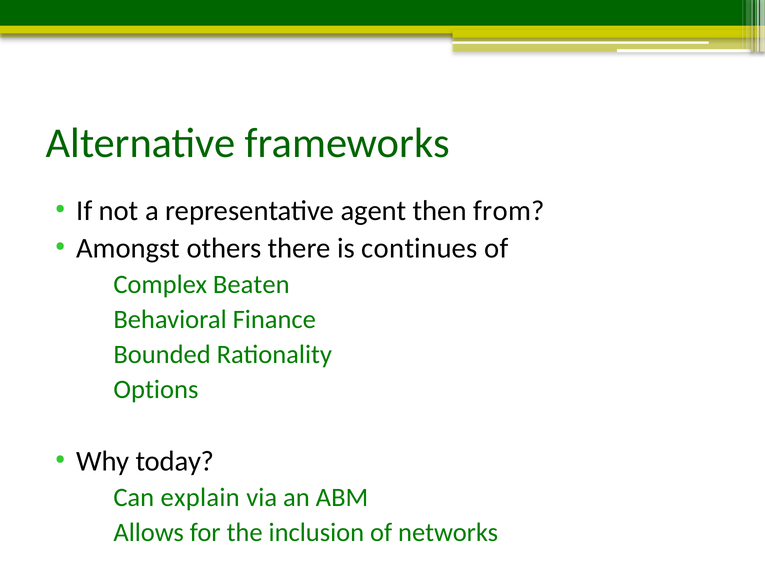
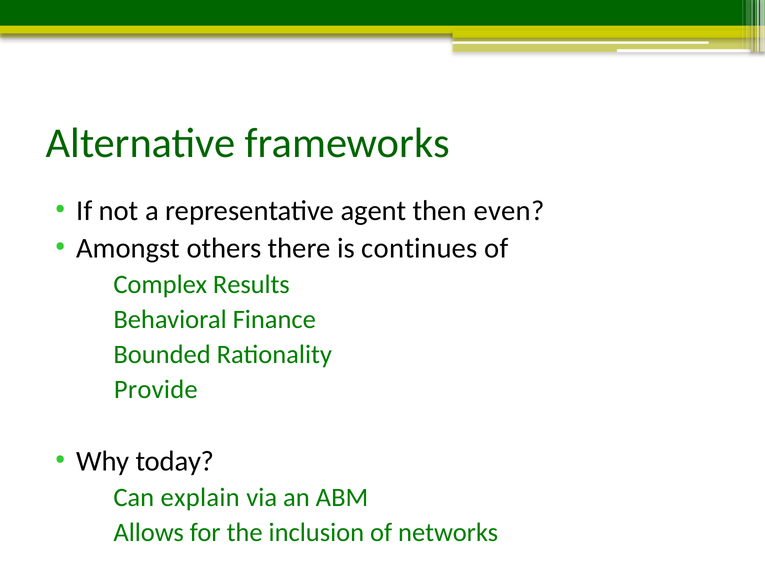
from: from -> even (509, 211)
Beaten: Beaten -> Results (251, 285)
Options: Options -> Provide (156, 390)
